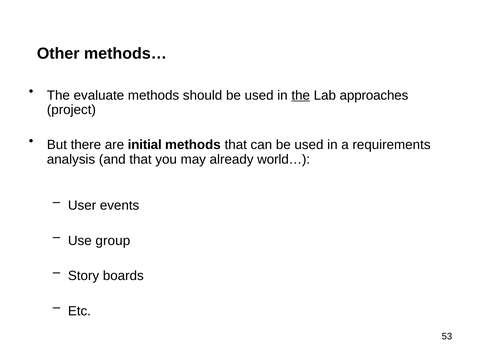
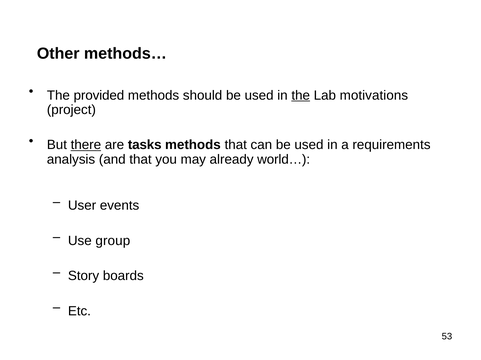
evaluate: evaluate -> provided (99, 96)
approaches: approaches -> motivations (374, 96)
there underline: none -> present (86, 145)
initial: initial -> tasks (145, 145)
